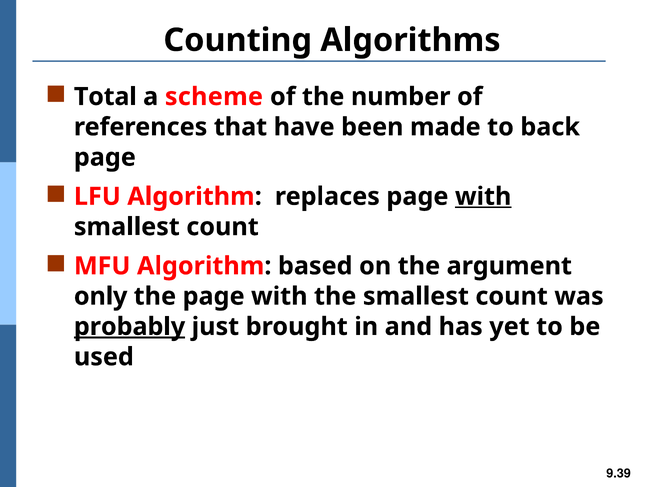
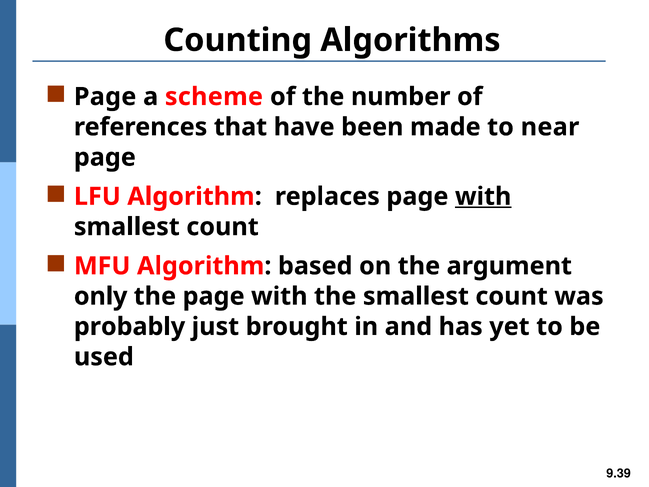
Total: Total -> Page (105, 97)
back: back -> near (550, 127)
probably underline: present -> none (130, 326)
